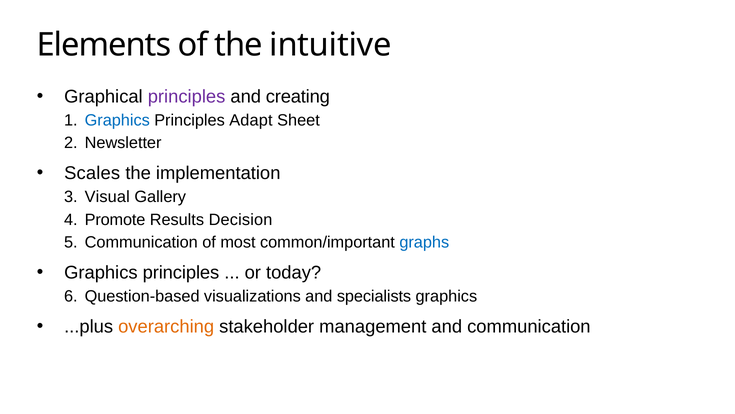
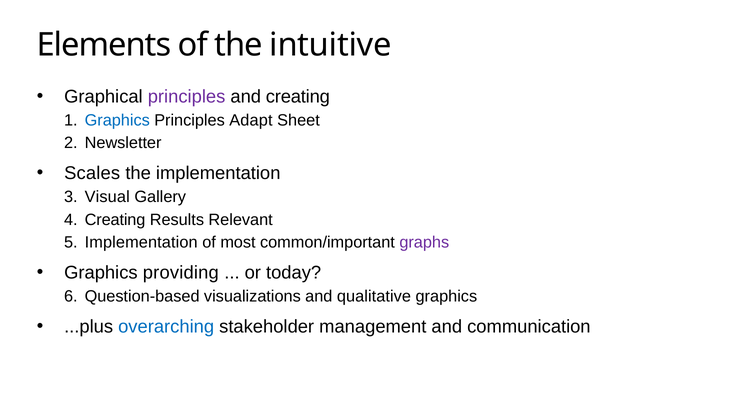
Promote: Promote -> Creating (115, 219)
Decision: Decision -> Relevant (241, 219)
Communication: Communication -> Implementation (141, 242)
graphs colour: blue -> purple (424, 242)
principles: principles -> providing (181, 272)
specialists: specialists -> qualitative (374, 296)
overarching colour: orange -> blue (166, 326)
